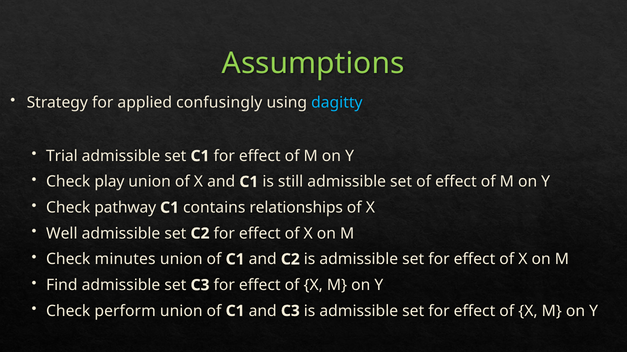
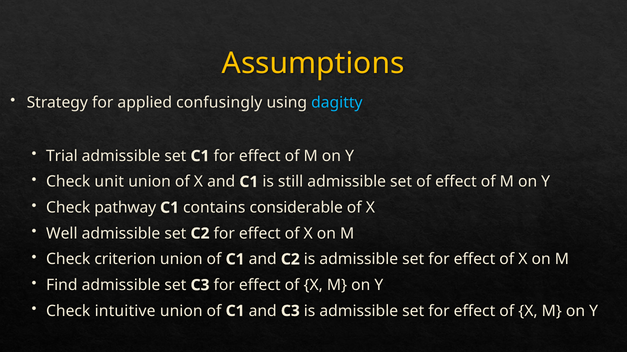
Assumptions colour: light green -> yellow (313, 63)
play: play -> unit (109, 182)
relationships: relationships -> considerable (296, 208)
minutes: minutes -> criterion (125, 260)
perform: perform -> intuitive (125, 311)
